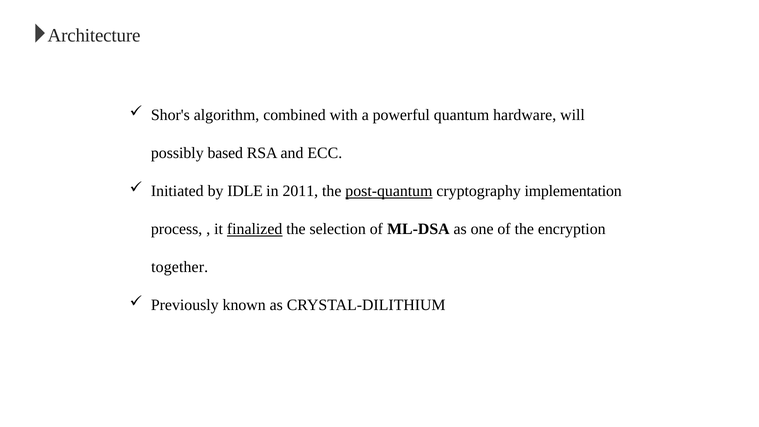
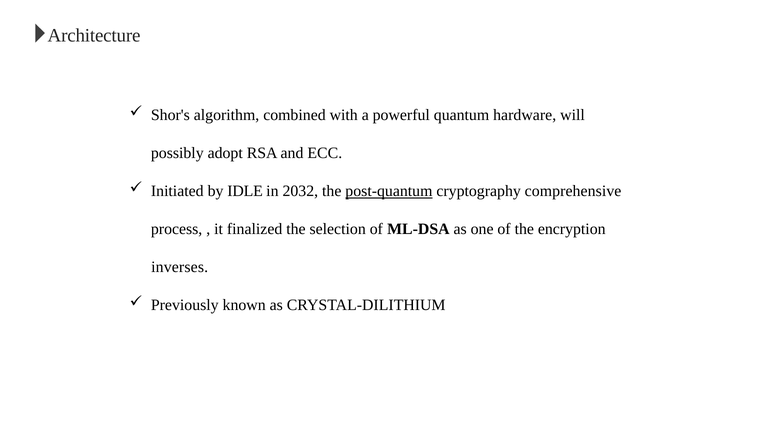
based: based -> adopt (225, 153)
2011: 2011 -> 2032 (300, 191)
implementation: implementation -> comprehensive (573, 191)
finalized underline: present -> none (255, 229)
together: together -> inverses (180, 267)
